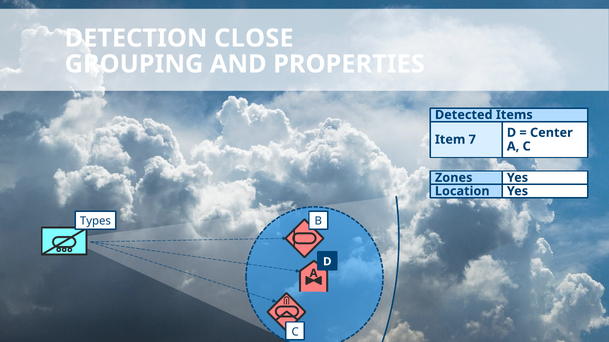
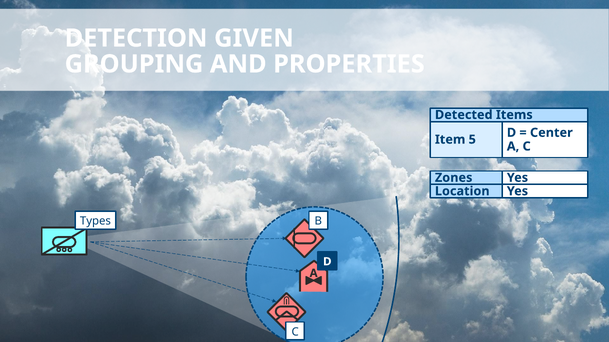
CLOSE: CLOSE -> GIVEN (254, 38)
7: 7 -> 5 (472, 140)
